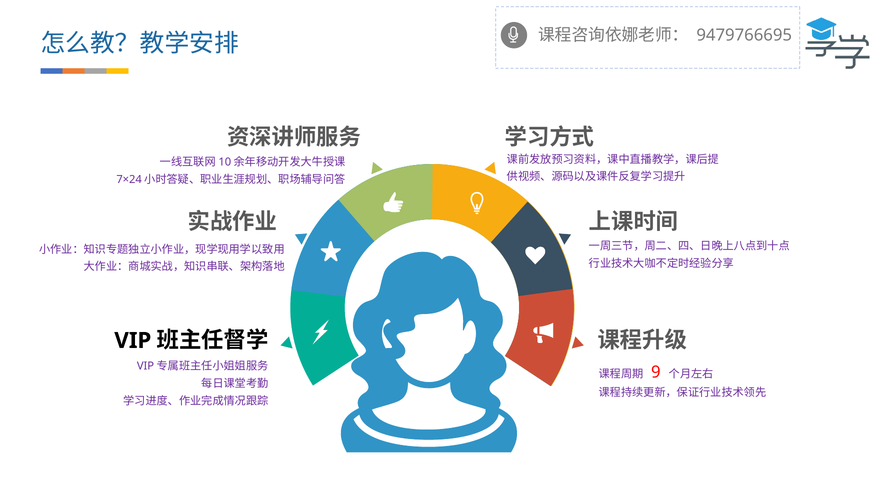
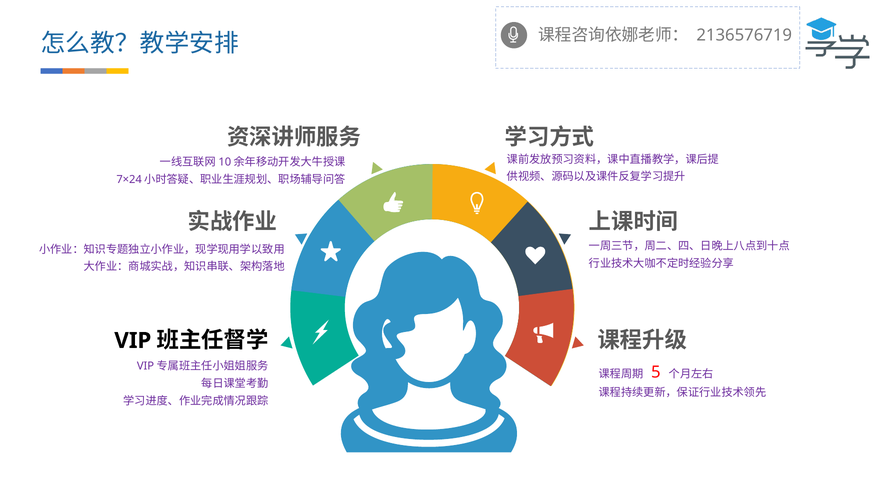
9479766695: 9479766695 -> 2136576719 (744, 35)
9: 9 -> 5 (656, 372)
